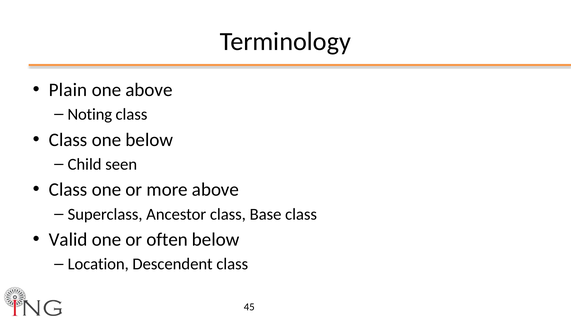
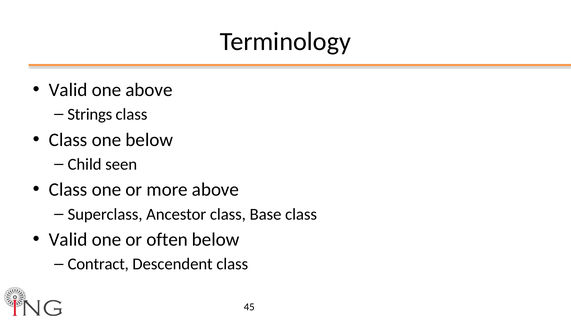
Plain: Plain -> Valid (68, 90)
Noting: Noting -> Strings (90, 114)
Location: Location -> Contract (98, 264)
